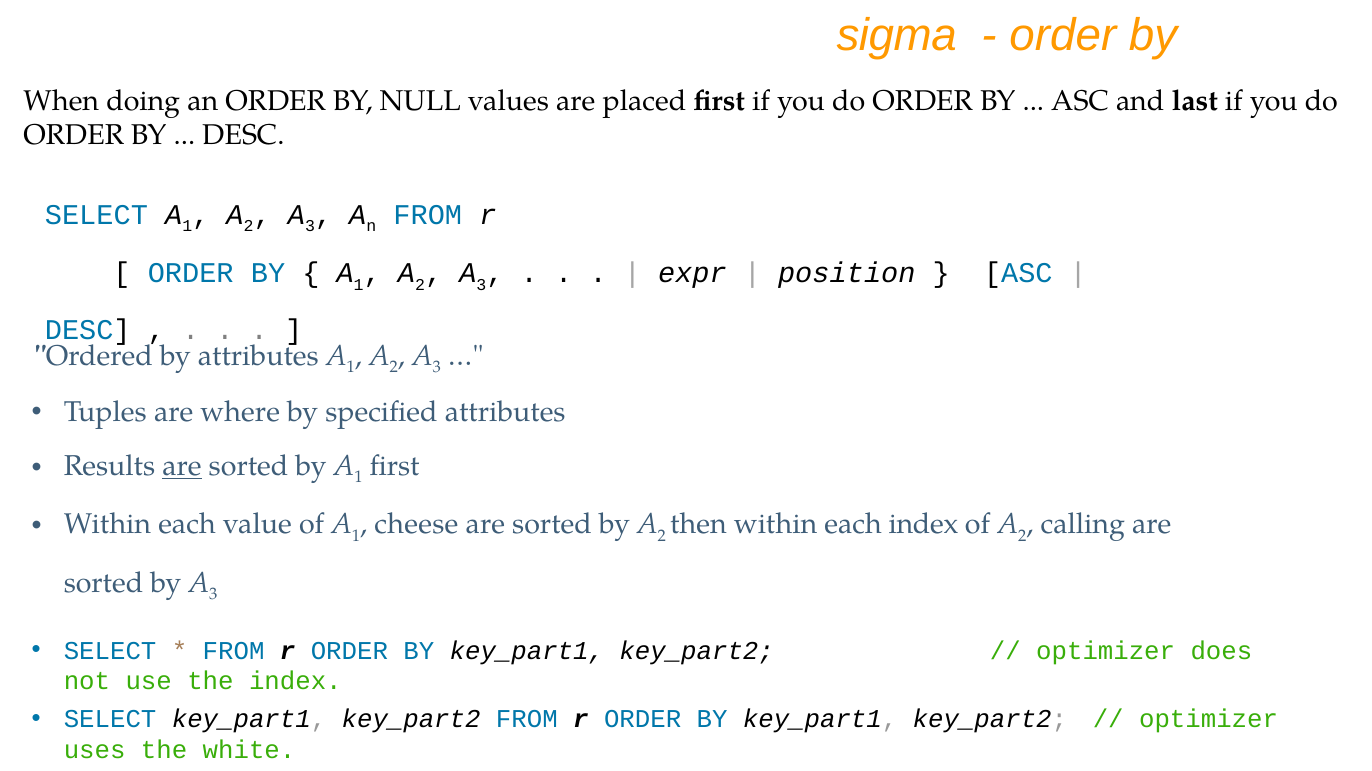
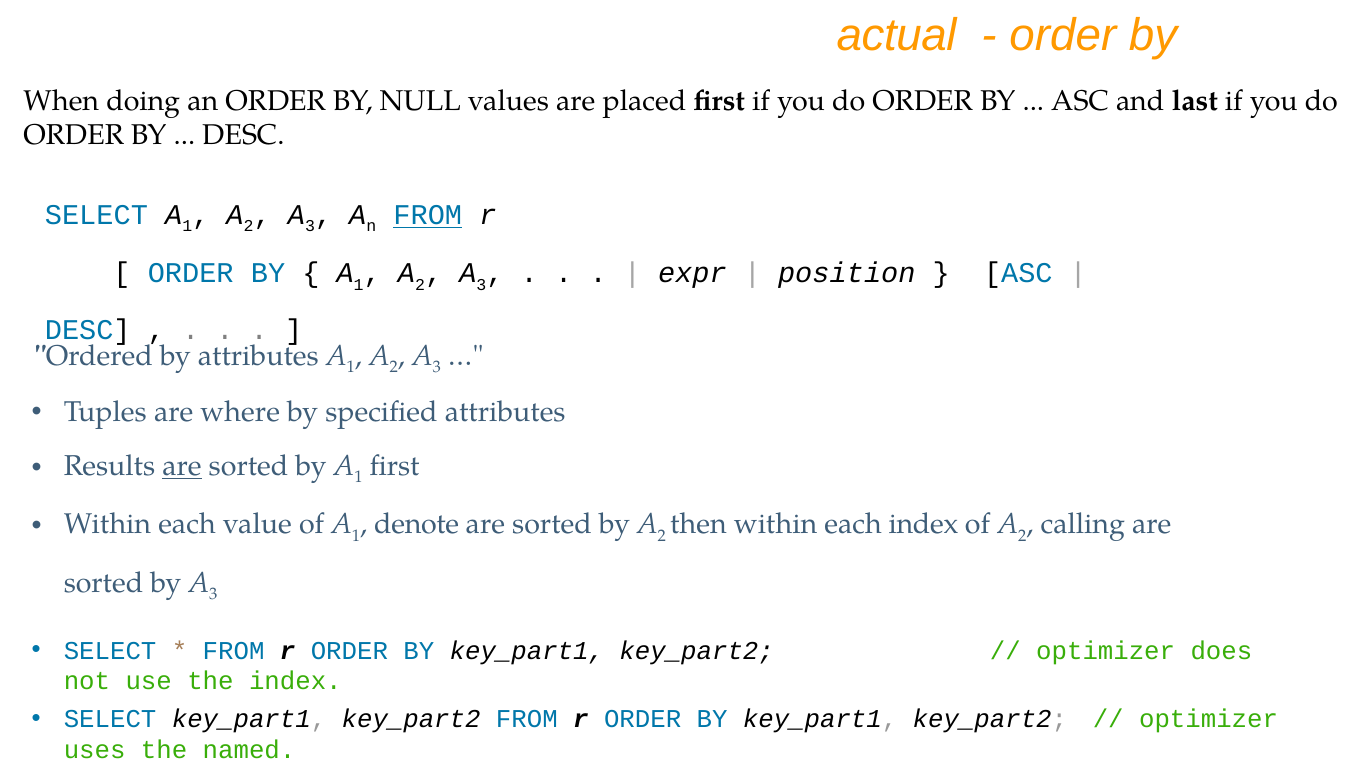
sigma: sigma -> actual (897, 36)
FROM underline: none -> present (428, 215)
cheese: cheese -> denote (417, 525)
white: white -> named (249, 751)
